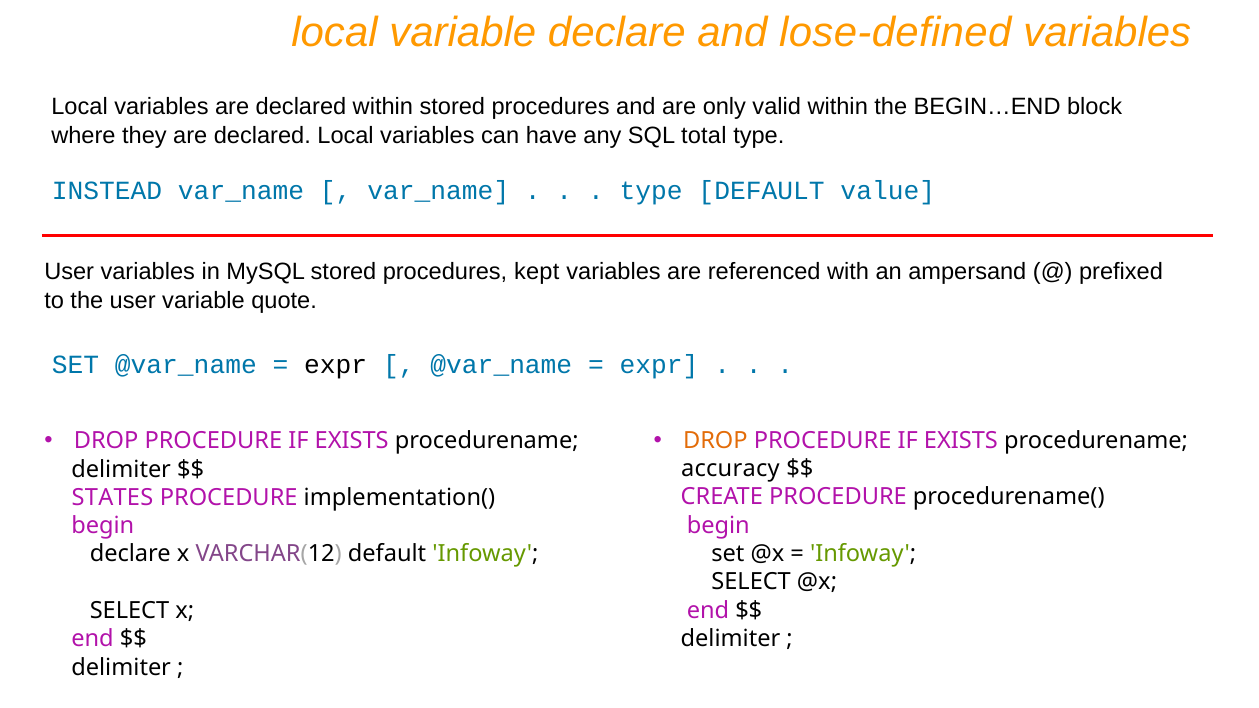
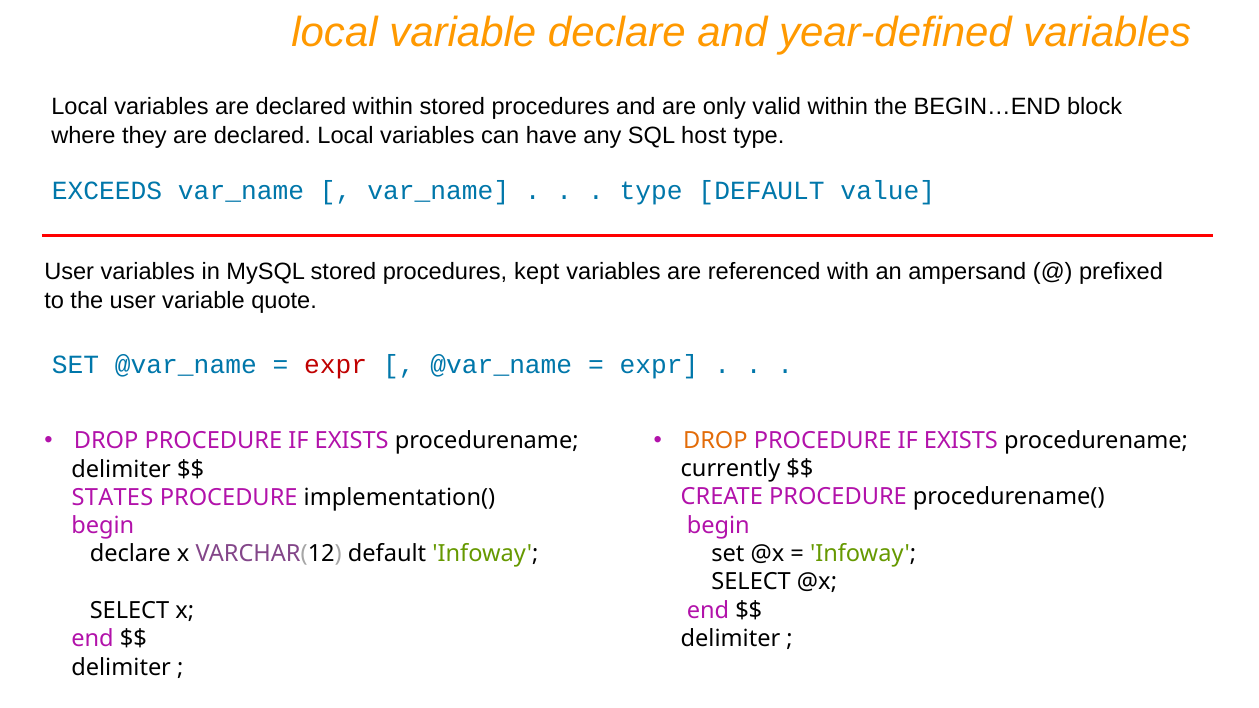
lose-defined: lose-defined -> year-defined (895, 33)
total: total -> host (704, 135)
INSTEAD: INSTEAD -> EXCEEDS (107, 190)
expr colour: black -> red (336, 365)
accuracy: accuracy -> currently (731, 469)
